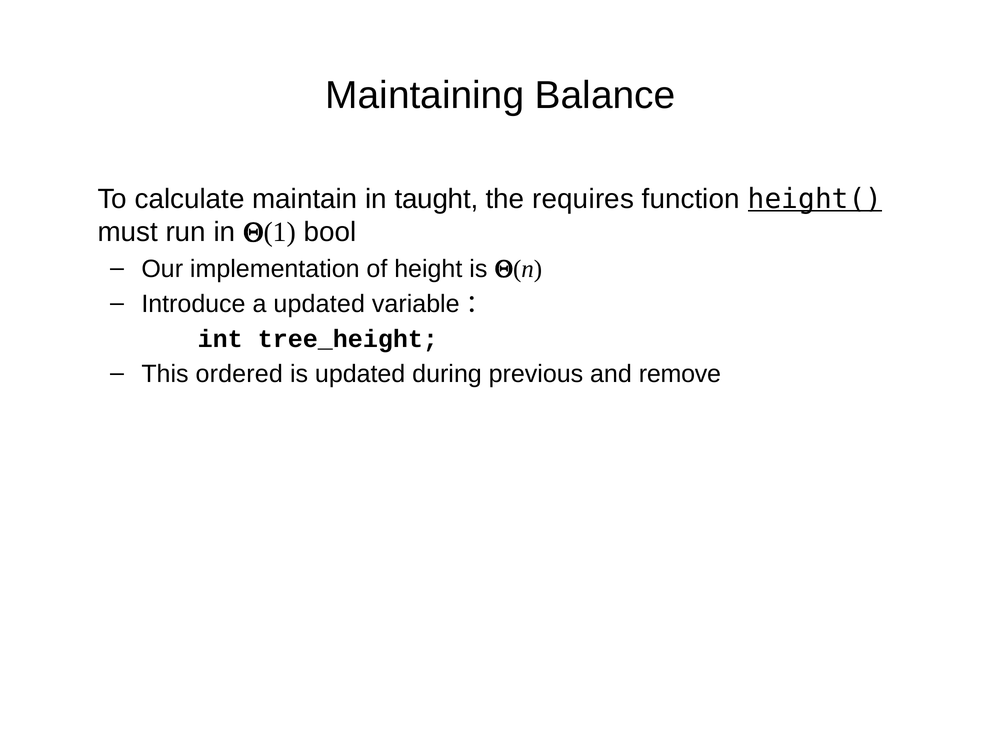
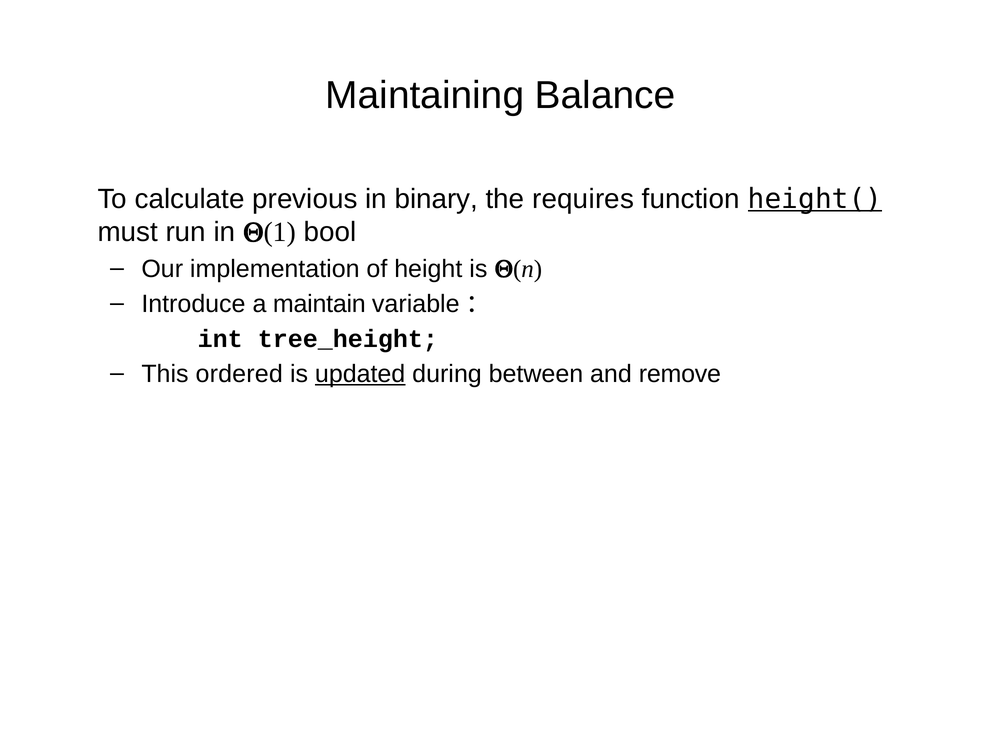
maintain: maintain -> previous (305, 199)
taught: taught -> binary (436, 199)
a updated: updated -> maintain (319, 304)
updated underline: none -> present (360, 374)
previous: previous -> between (536, 374)
